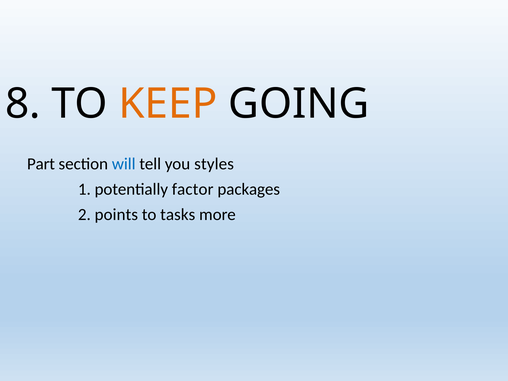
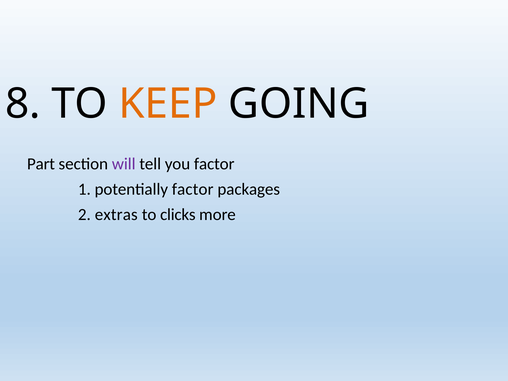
will colour: blue -> purple (124, 164)
you styles: styles -> factor (214, 164)
points: points -> extras (116, 215)
tasks: tasks -> clicks (178, 215)
